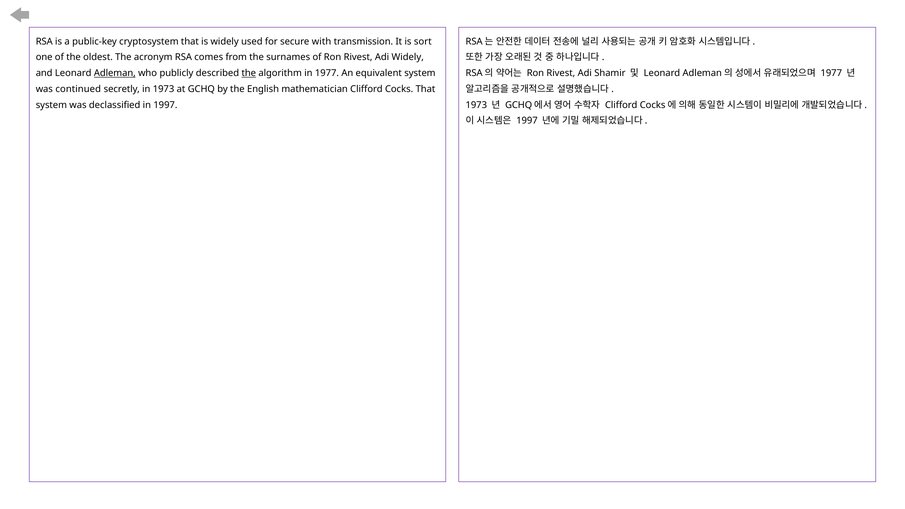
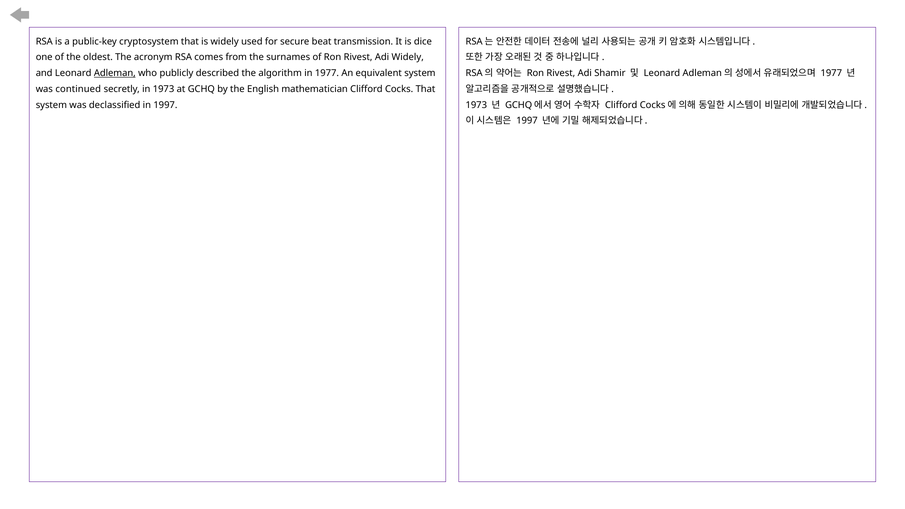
with: with -> beat (322, 42)
sort: sort -> dice (423, 42)
the underline: present -> none (249, 73)
